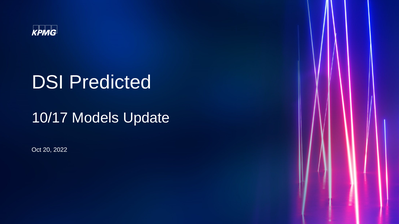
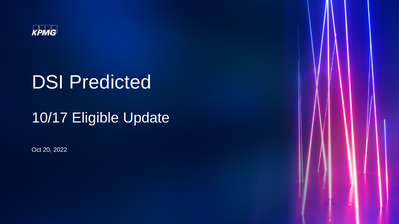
Models: Models -> Eligible (95, 118)
